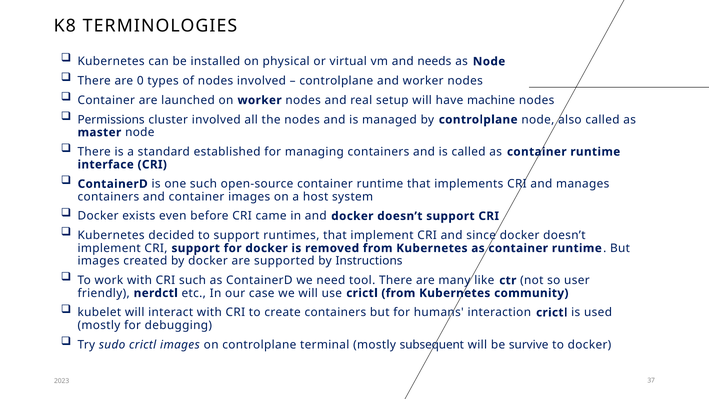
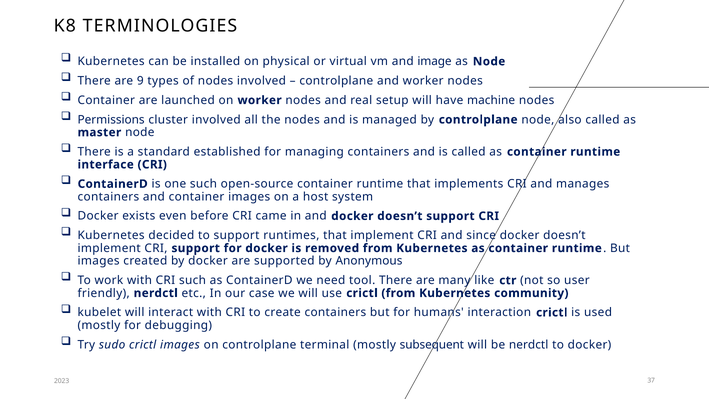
needs: needs -> image (435, 61)
0: 0 -> 9 (140, 81)
Instructions: Instructions -> Anonymous (369, 261)
be survive: survive -> nerdctl (529, 345)
